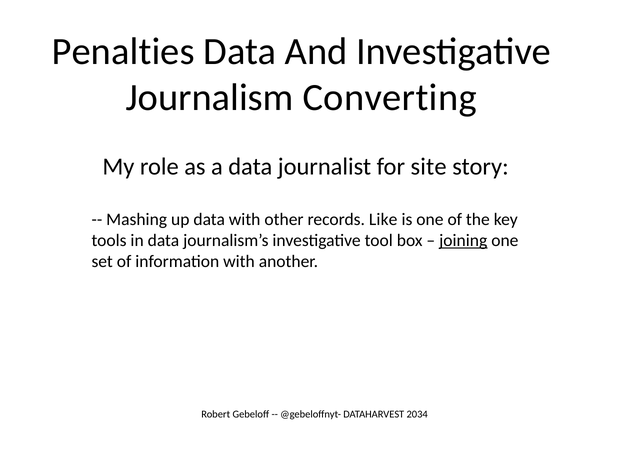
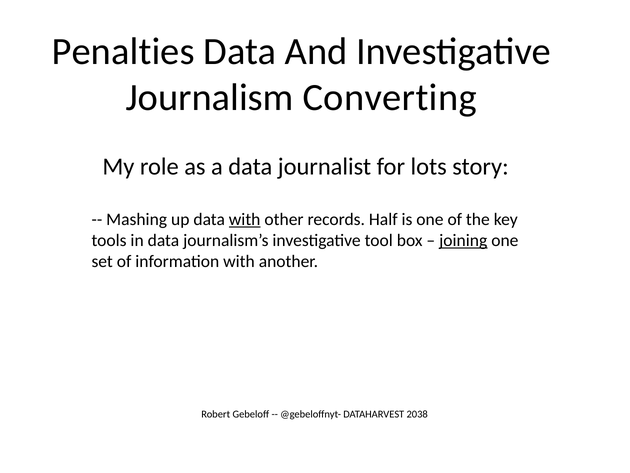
site: site -> lots (429, 167)
with underline: none -> present (245, 219)
Like: Like -> Half (383, 219)
2034: 2034 -> 2038 (417, 414)
